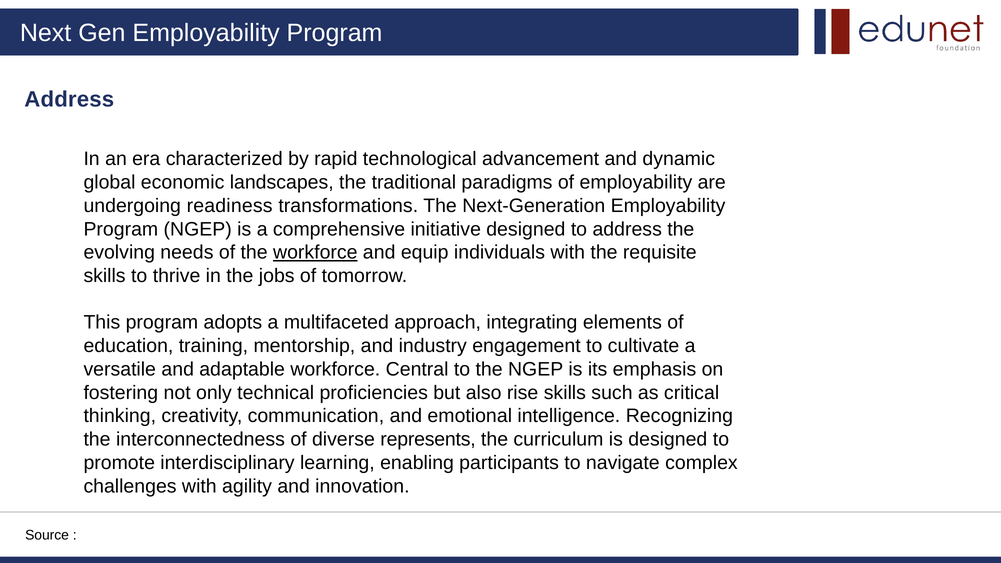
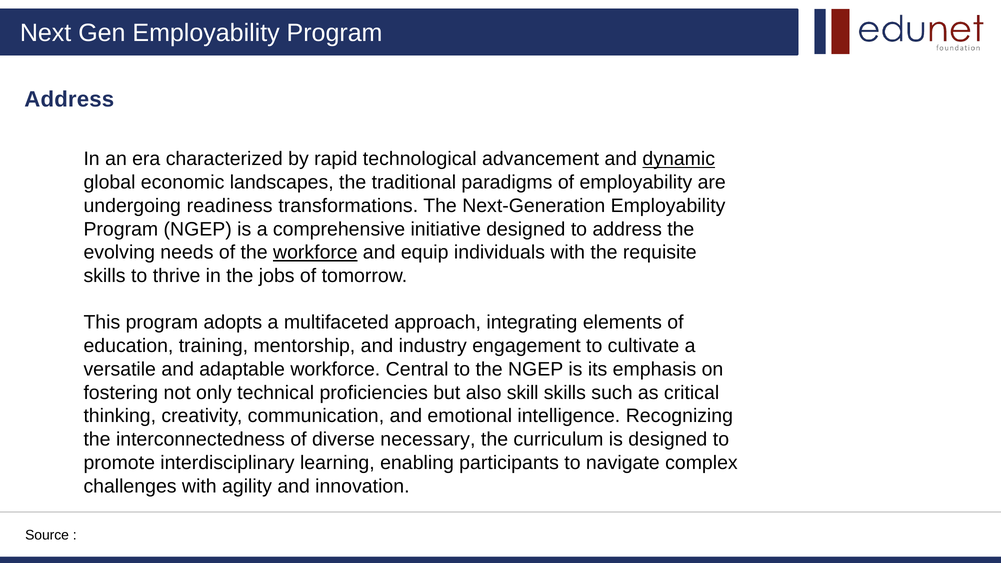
dynamic underline: none -> present (679, 159)
rise: rise -> skill (523, 393)
represents: represents -> necessary (428, 439)
